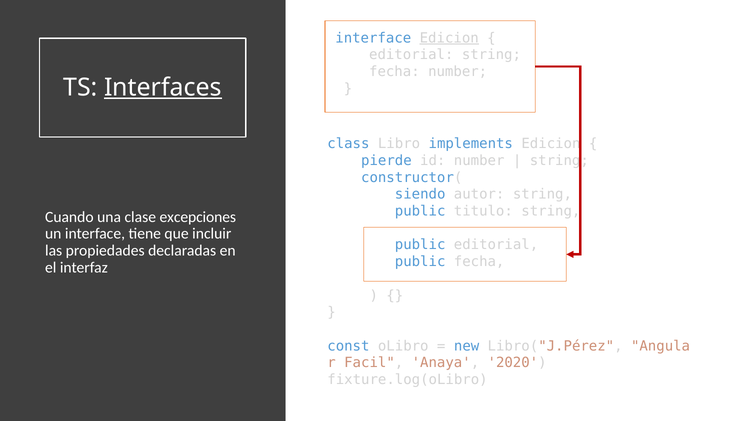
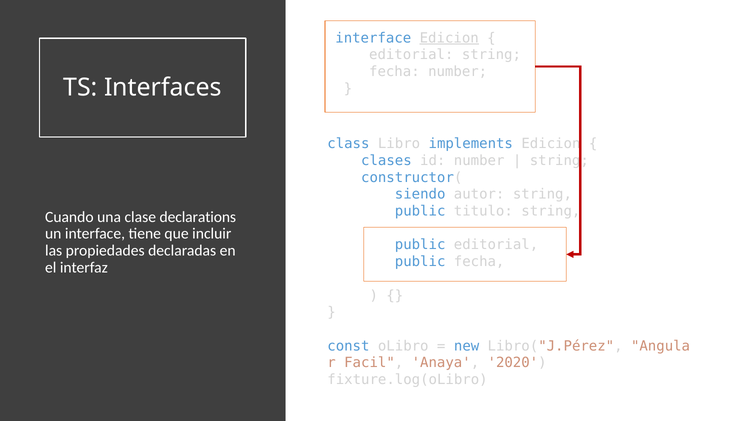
Interfaces underline: present -> none (163, 87)
pierde: pierde -> clases (386, 161)
excepciones: excepciones -> declarations (198, 217)
